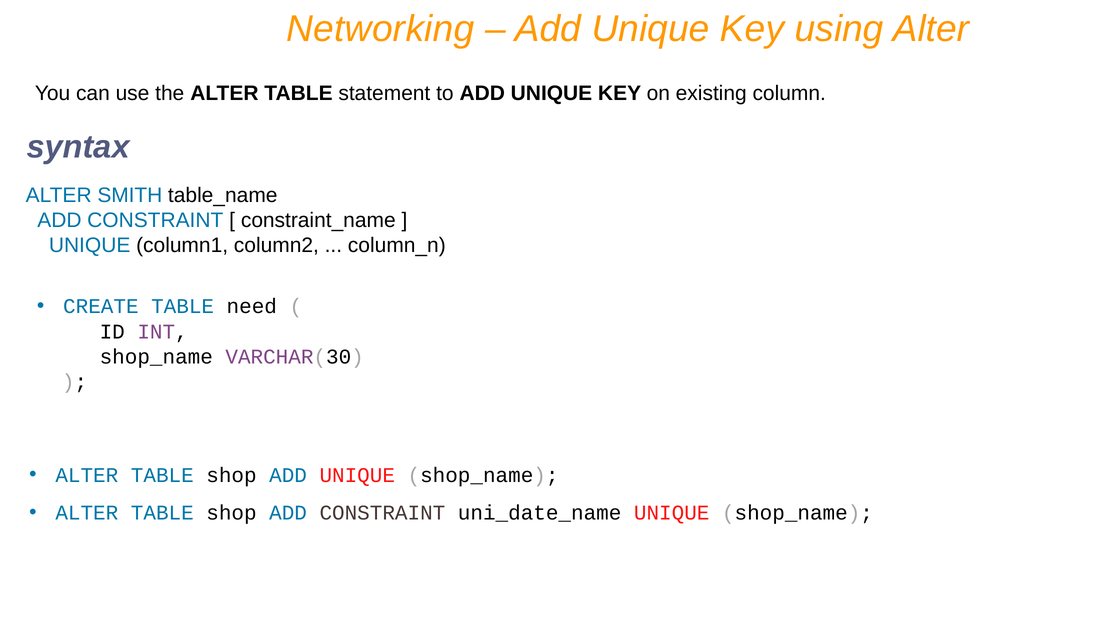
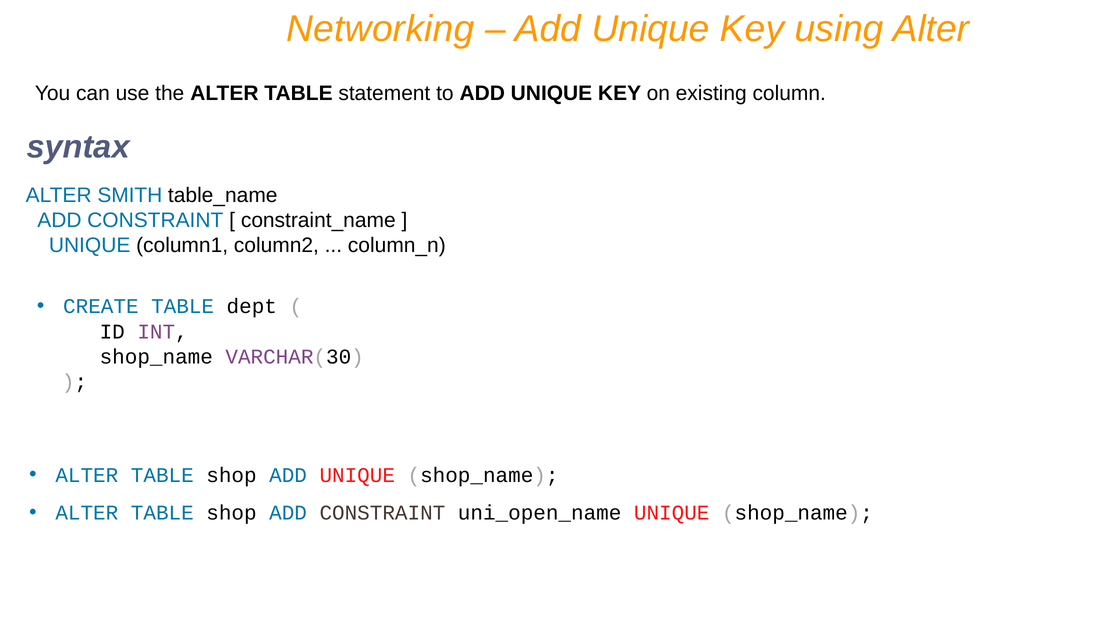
need: need -> dept (252, 306)
uni_date_name: uni_date_name -> uni_open_name (540, 513)
